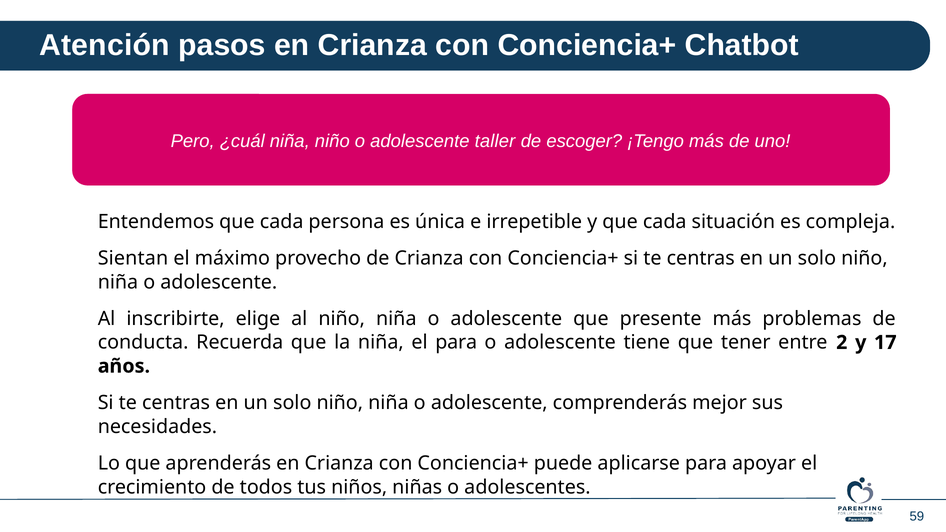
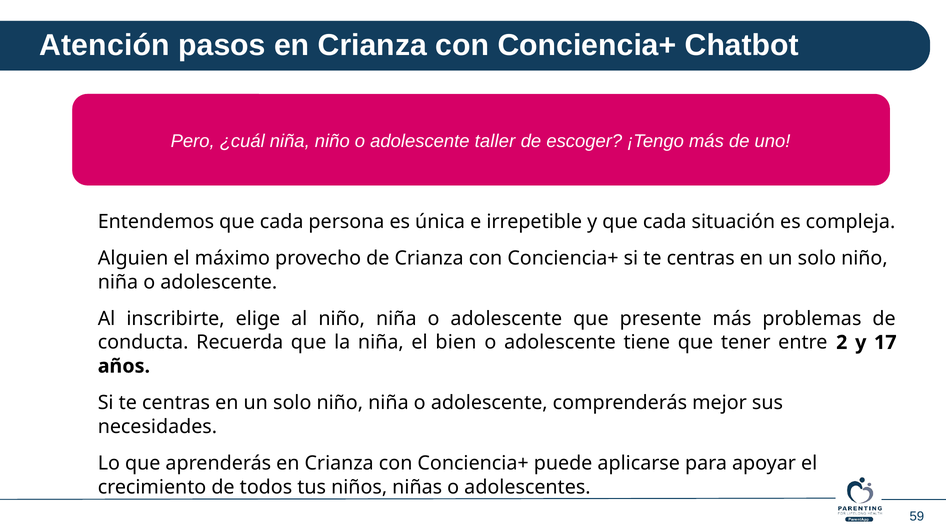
Sientan: Sientan -> Alguien (133, 258)
el para: para -> bien (456, 343)
